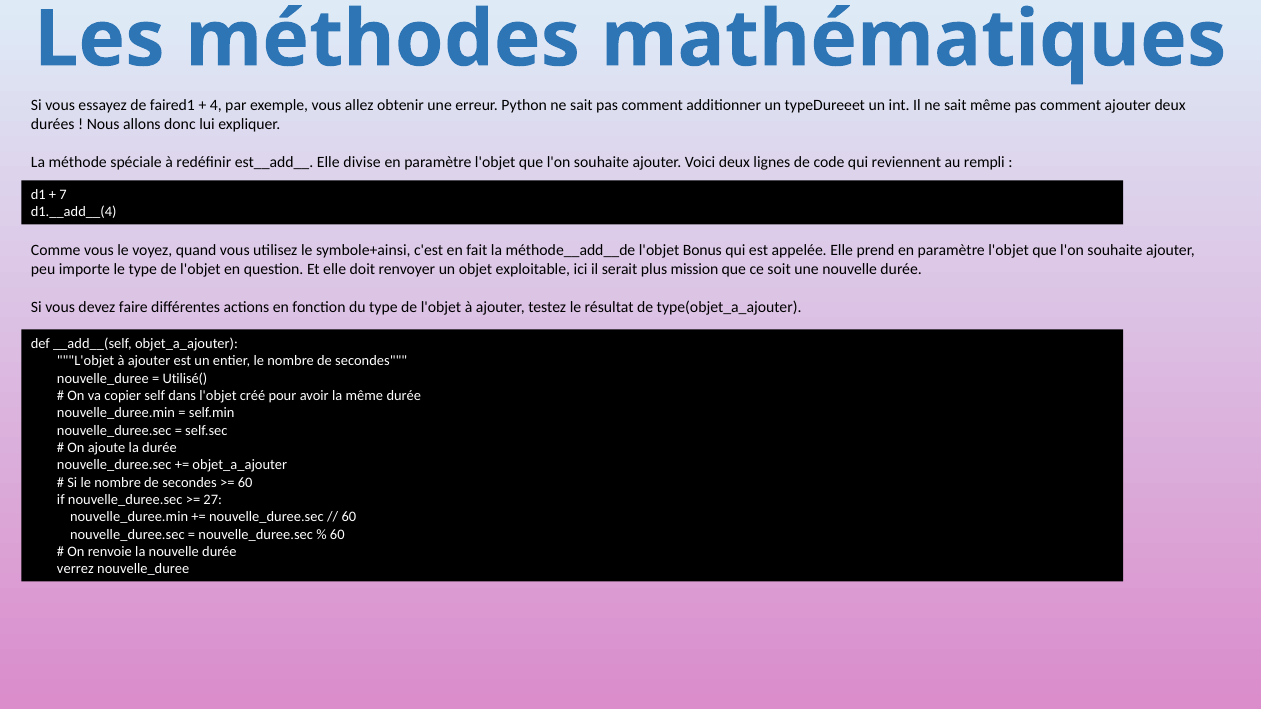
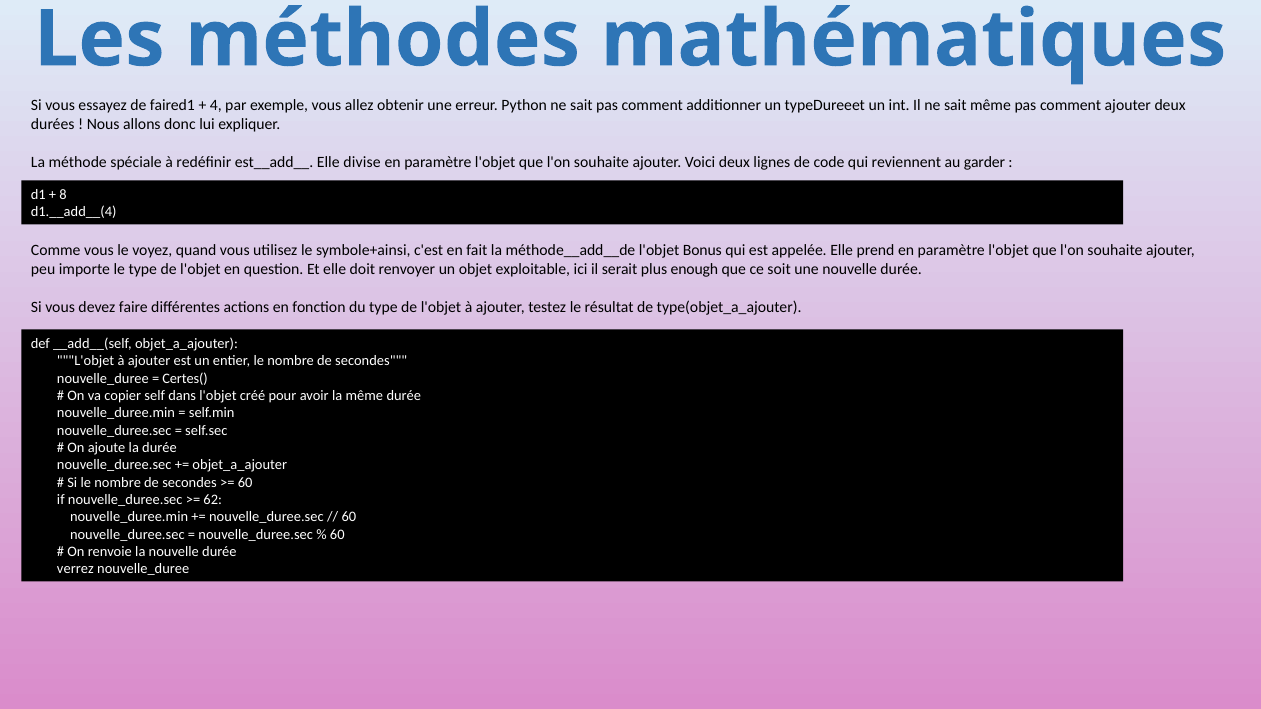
rempli: rempli -> garder (984, 162)
7: 7 -> 8 (63, 195)
mission: mission -> enough (694, 269)
Utilisé(: Utilisé( -> Certes( (185, 378)
27: 27 -> 62 (213, 500)
